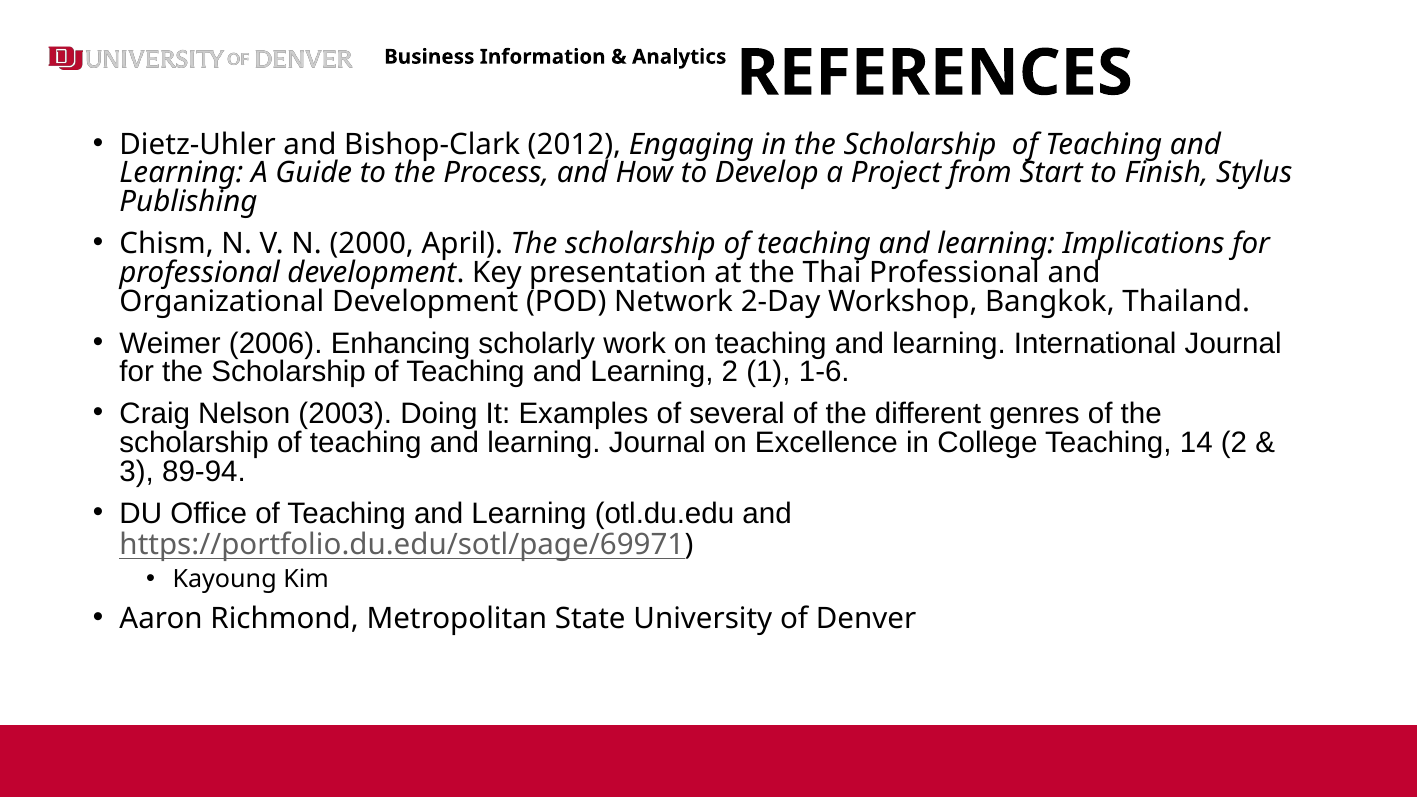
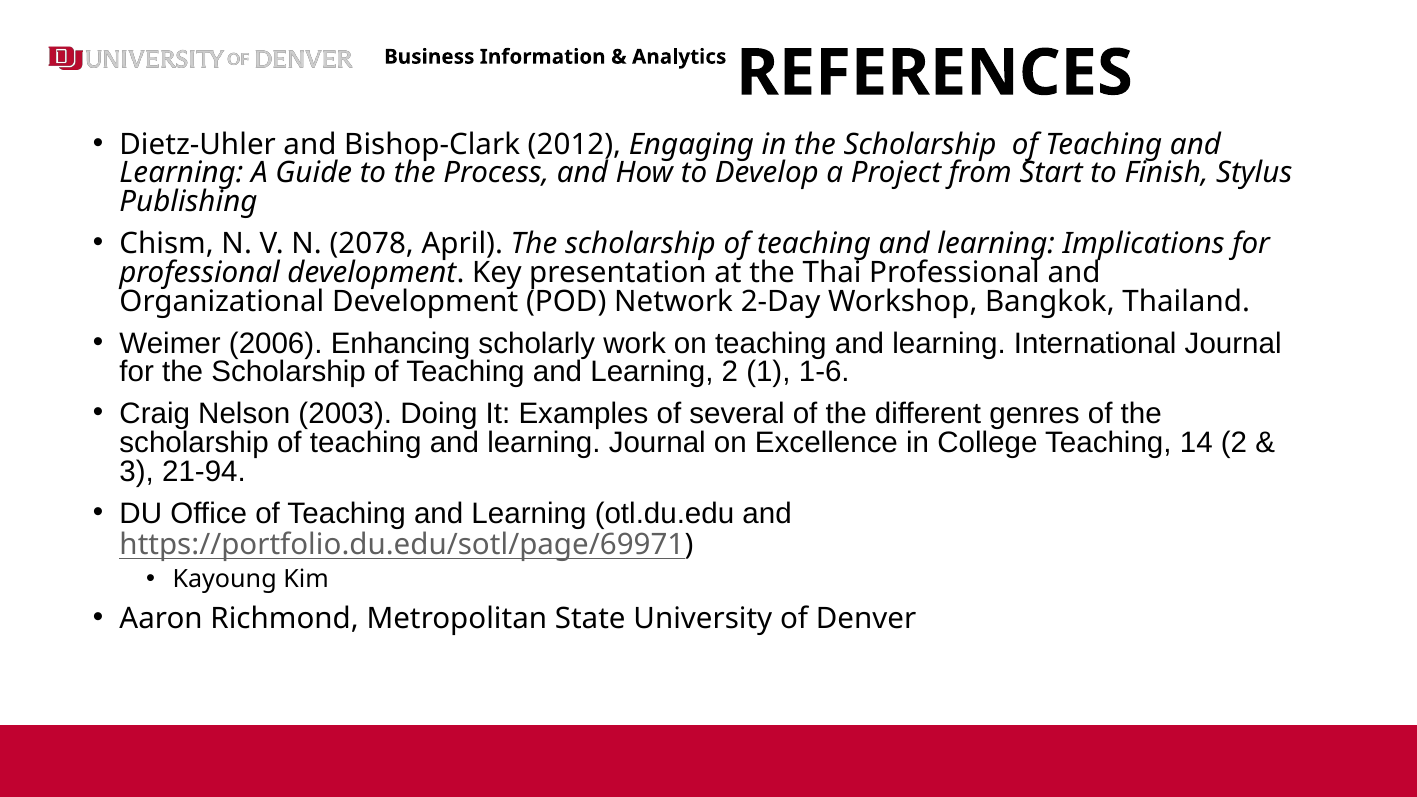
2000: 2000 -> 2078 (372, 244)
89-94: 89-94 -> 21-94 (204, 471)
